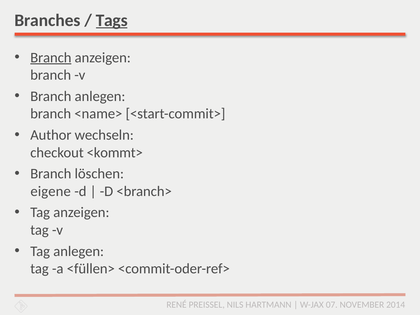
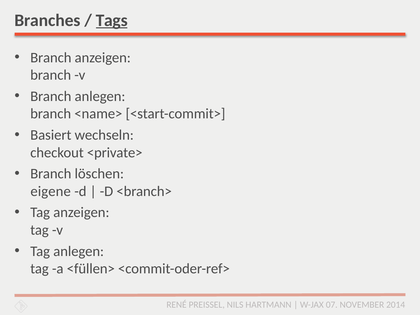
Branch underline: present -> none (51, 58)
Author: Author -> Basiert (51, 135)
<kommt>: <kommt> -> <private> (115, 153)
